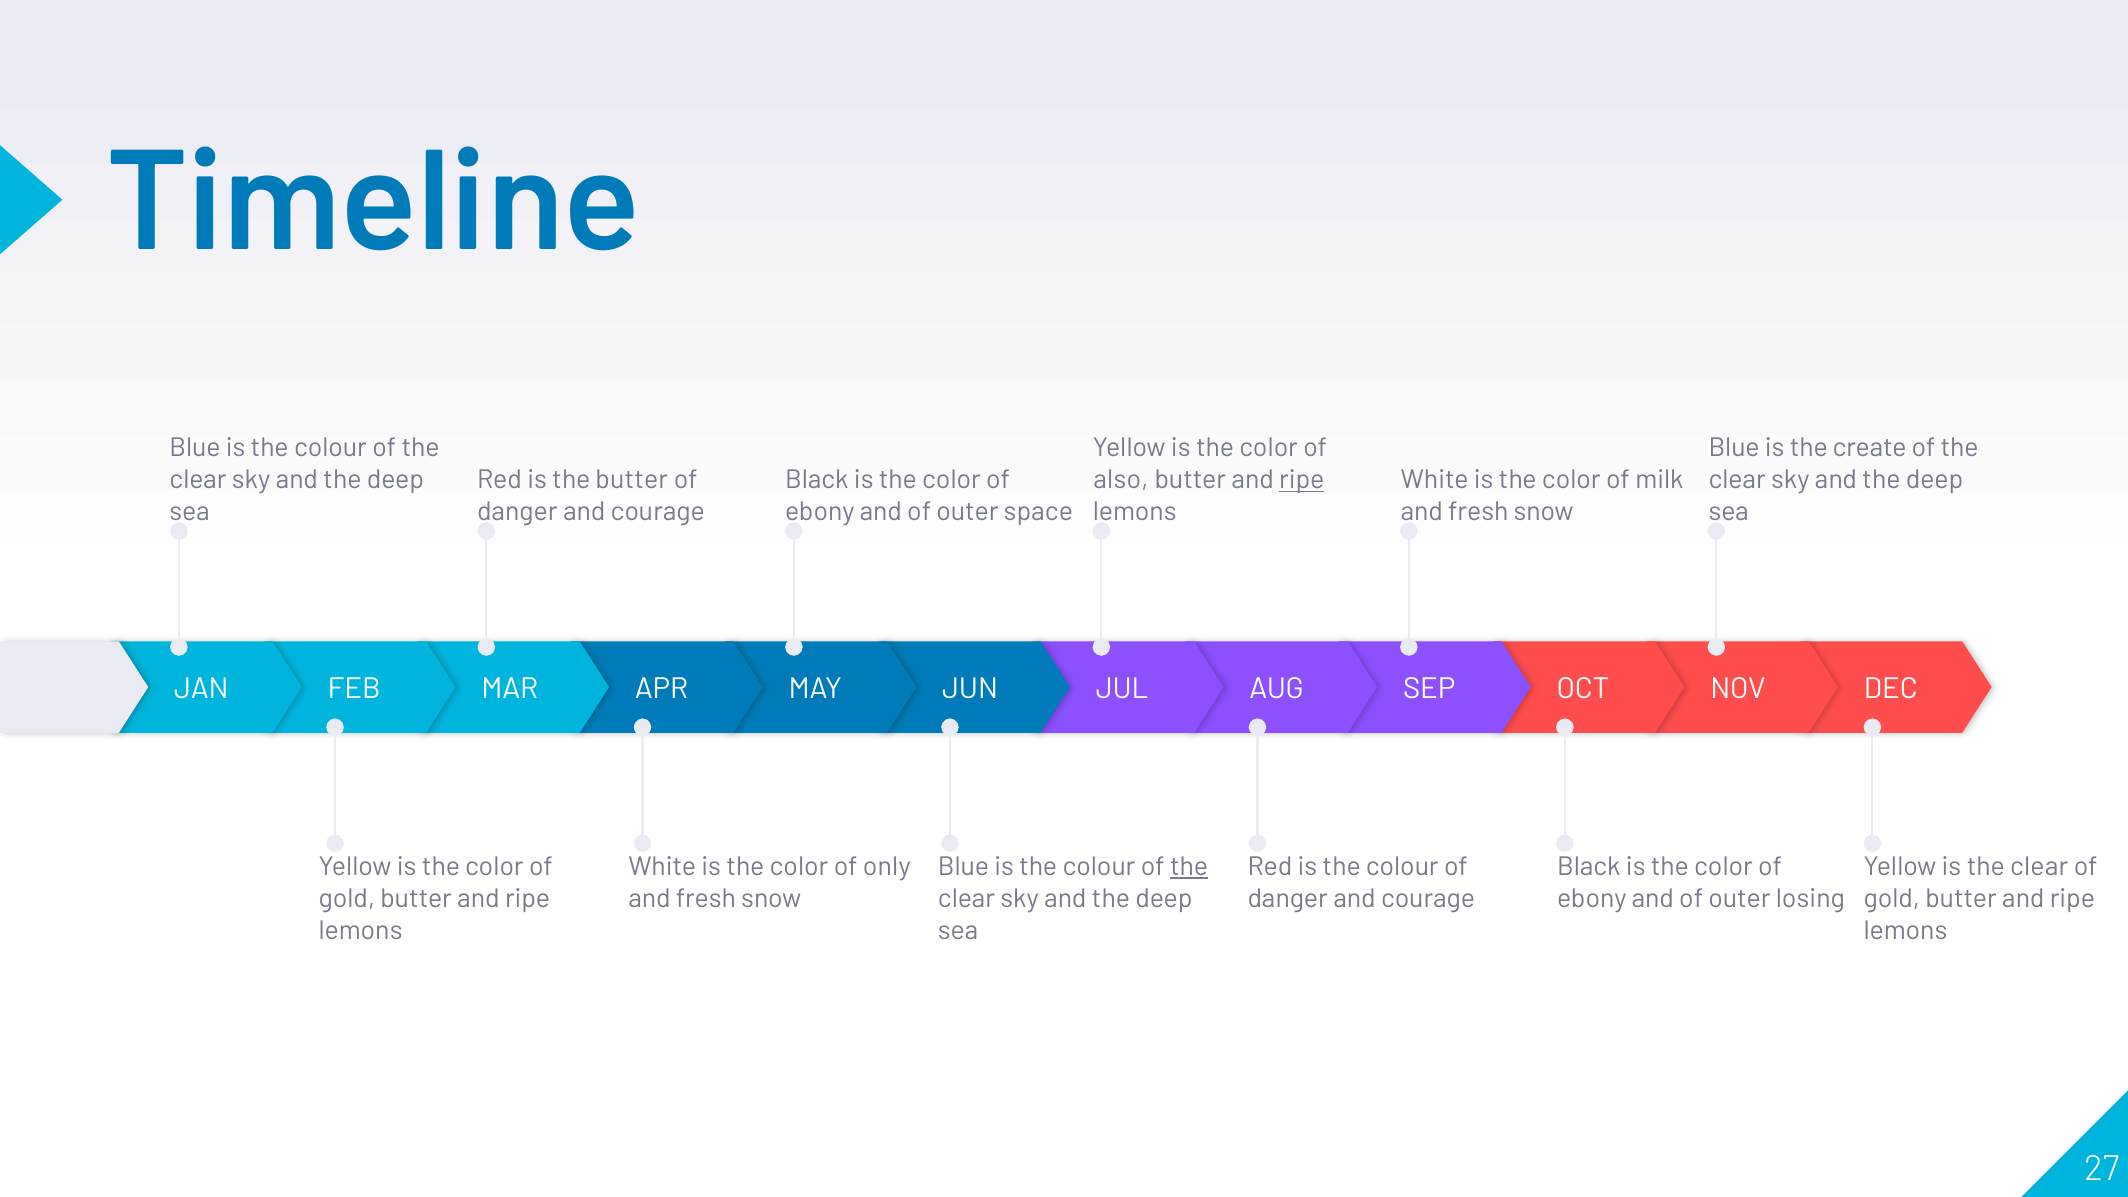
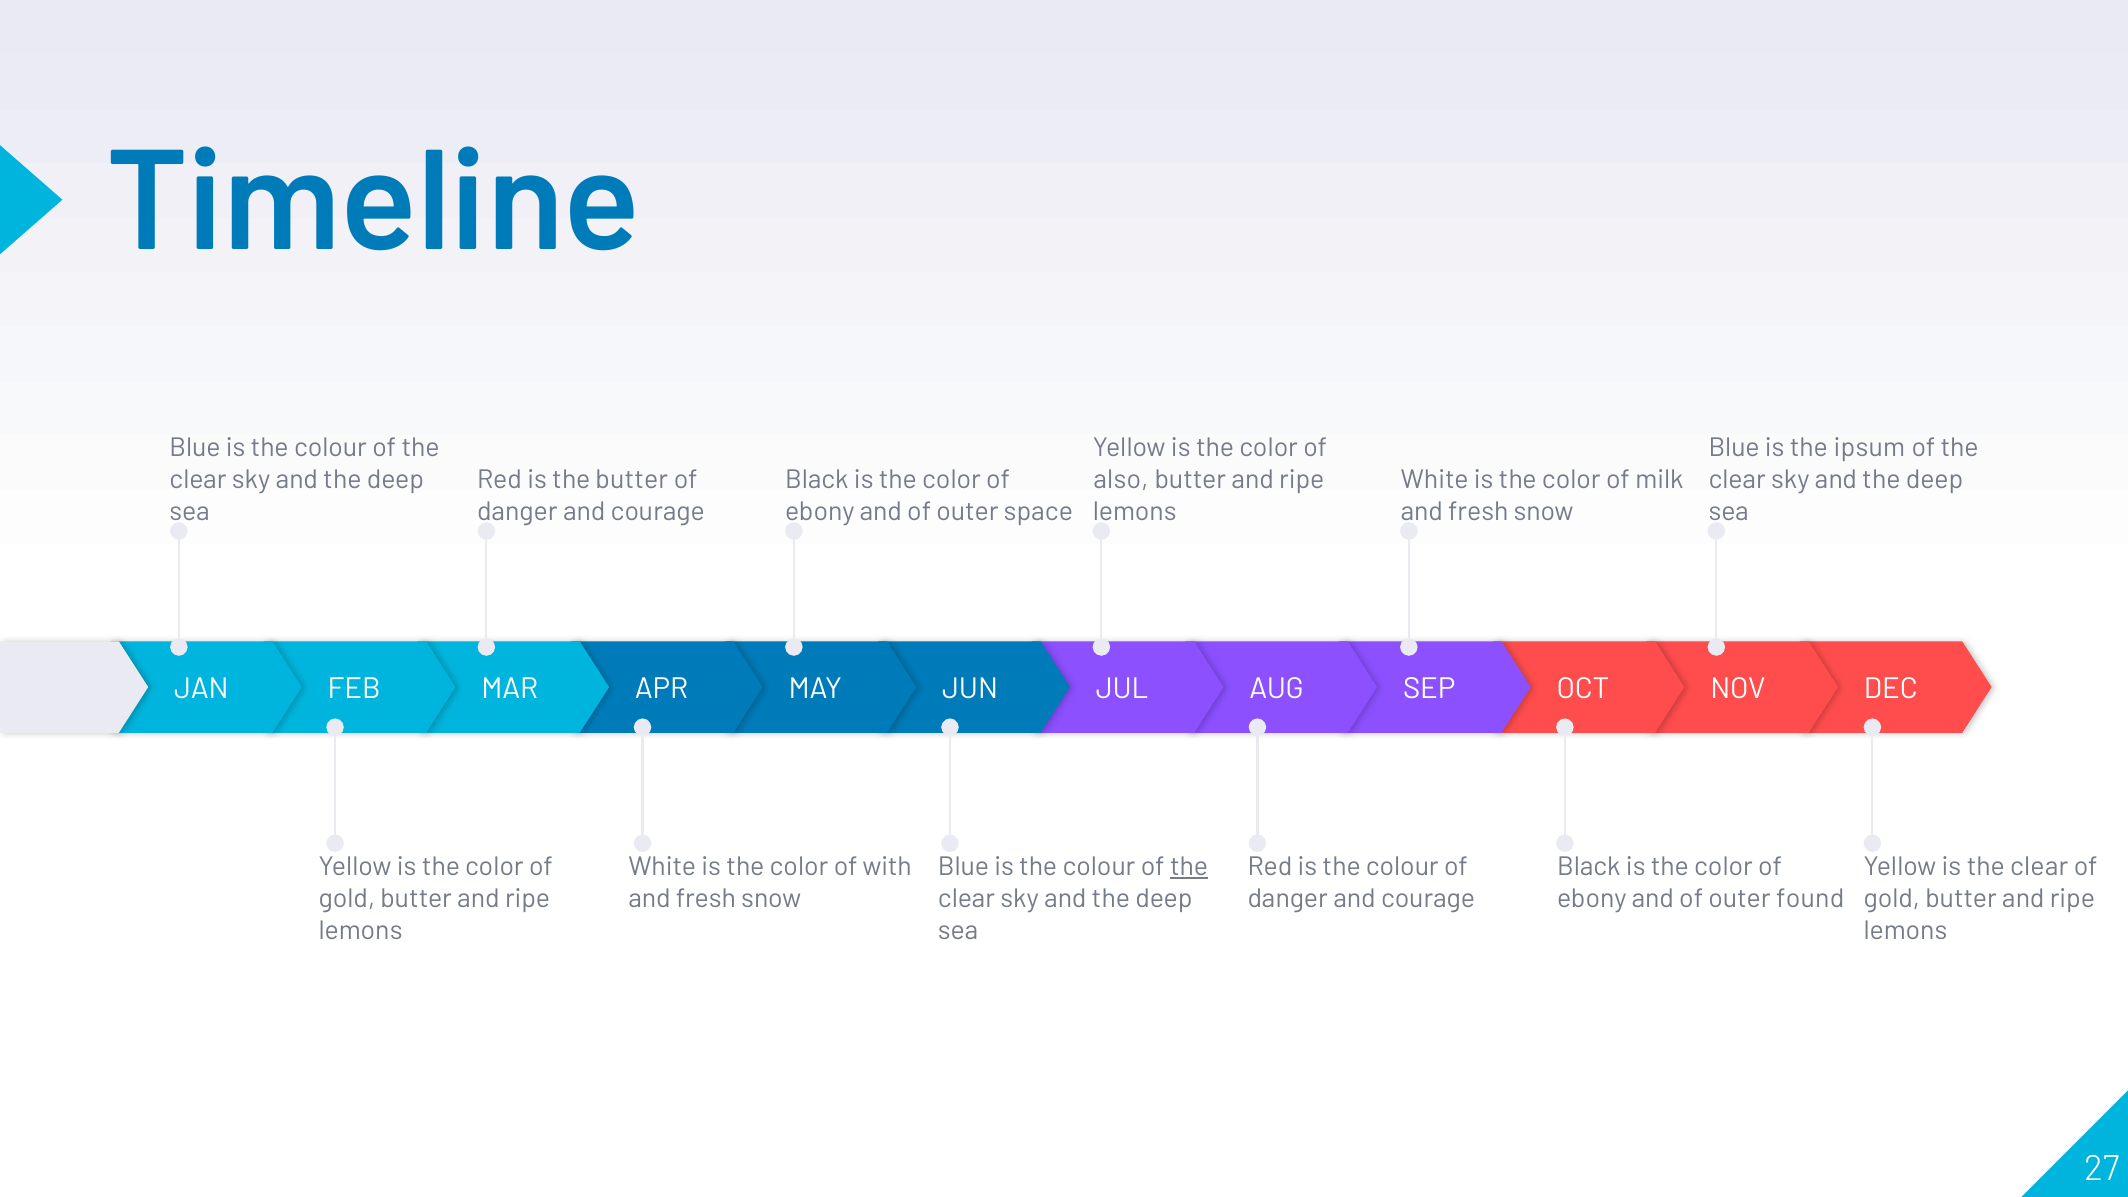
create: create -> ipsum (1869, 448)
ripe underline: present -> none (1302, 480)
only: only -> with (887, 867)
losing: losing -> found (1810, 899)
